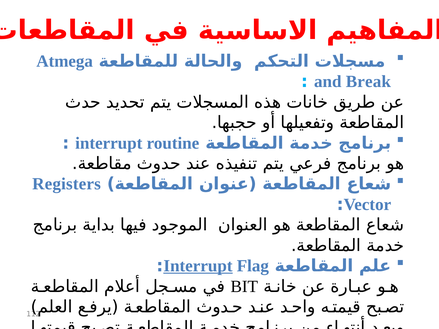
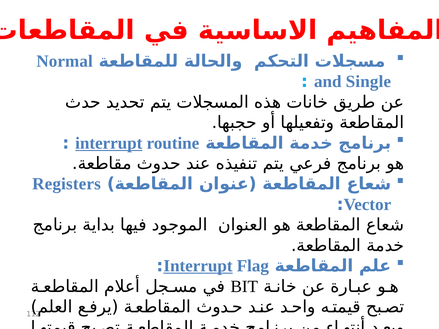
Atmega: Atmega -> Normal (65, 61)
Break: Break -> Single (368, 82)
interrupt underline: none -> present (109, 143)
